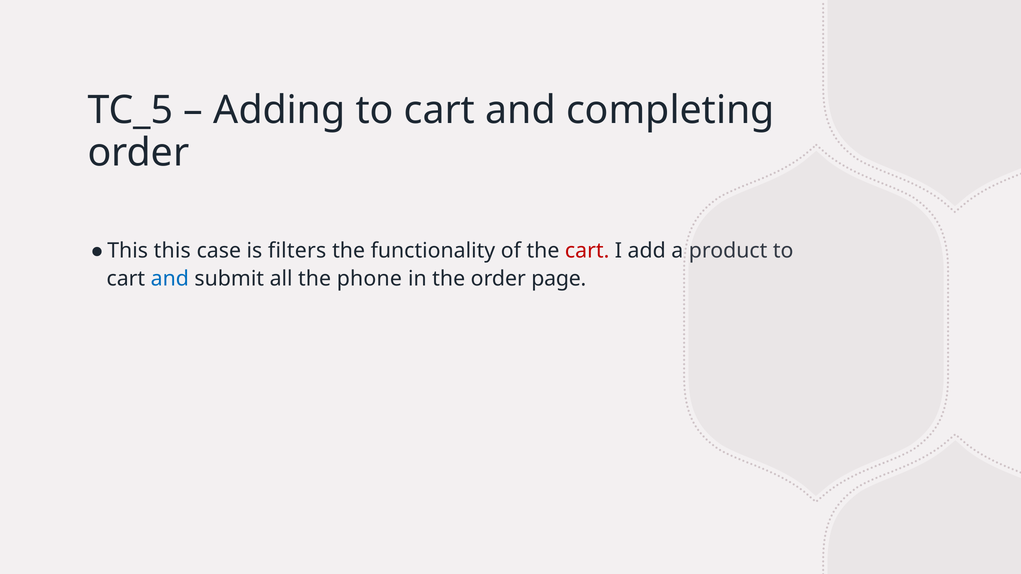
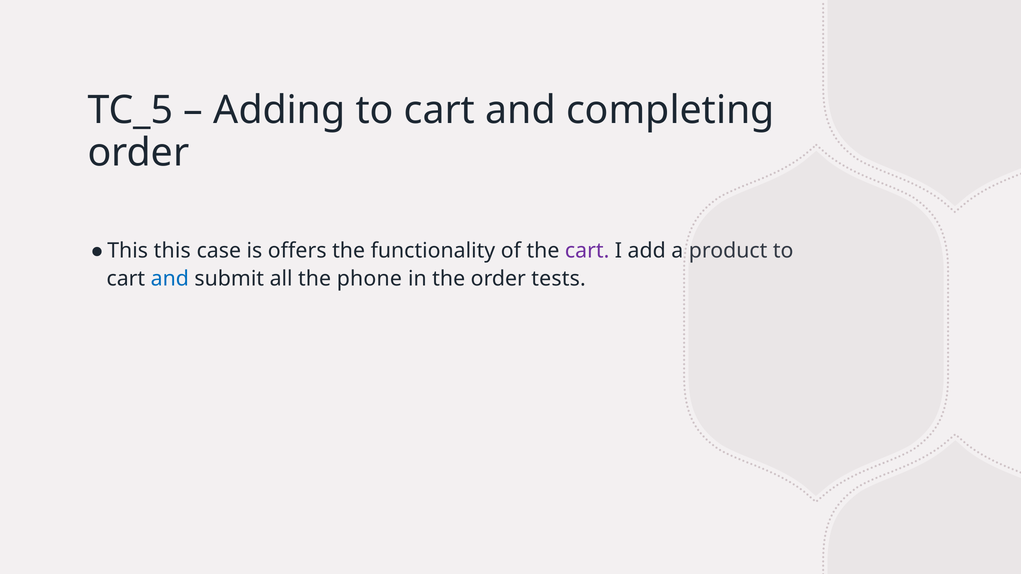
filters: filters -> offers (297, 251)
cart colour: red -> purple (587, 251)
page: page -> tests (559, 279)
